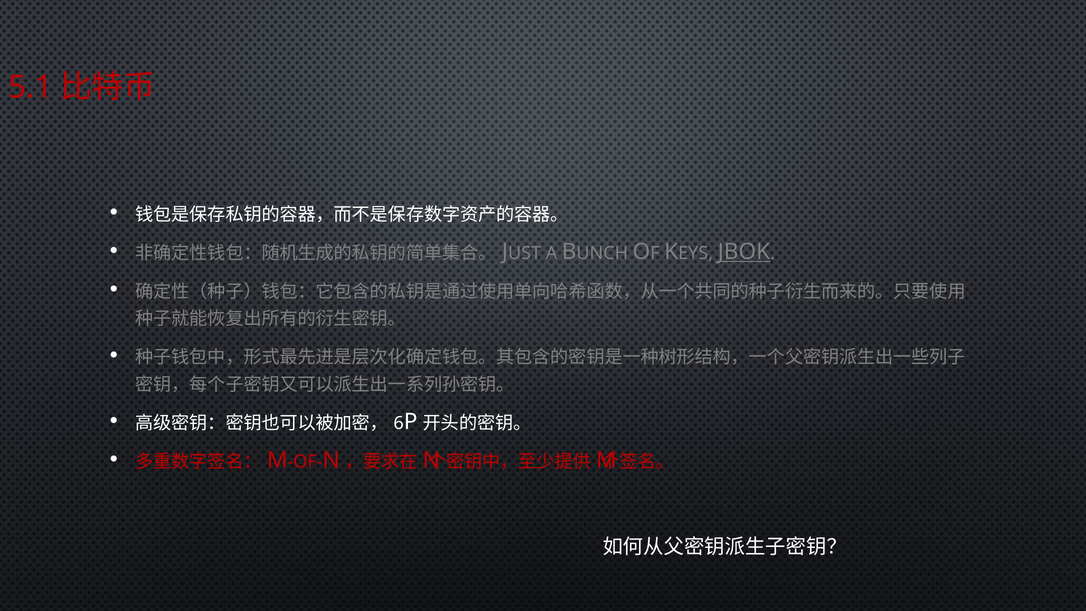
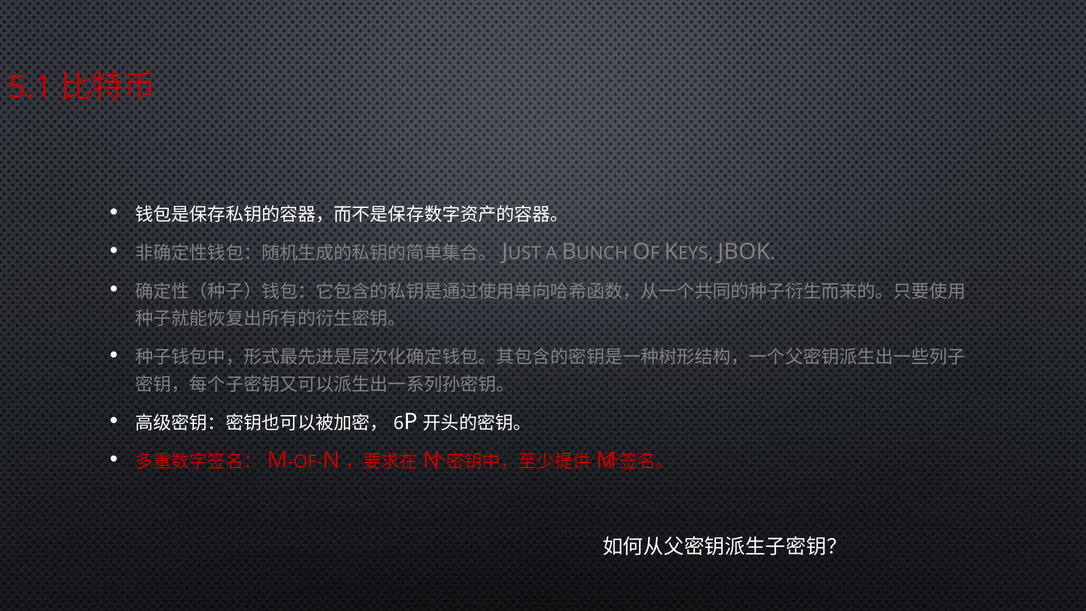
JBOK underline: present -> none (744, 252)
